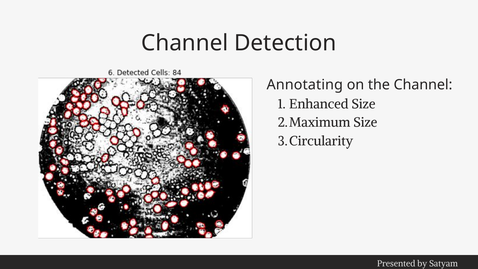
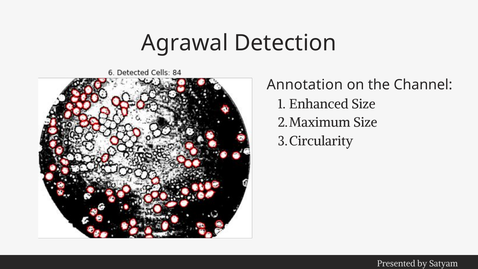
Channel: Channel -> Agrawal (185, 43)
Annotating: Annotating -> Annotation (305, 85)
